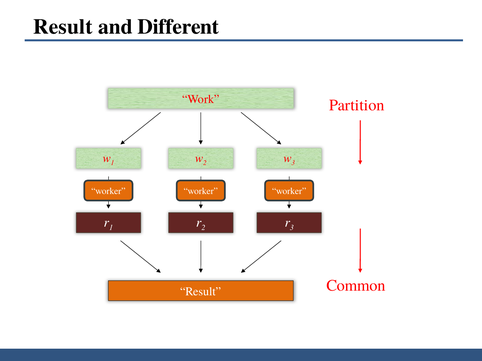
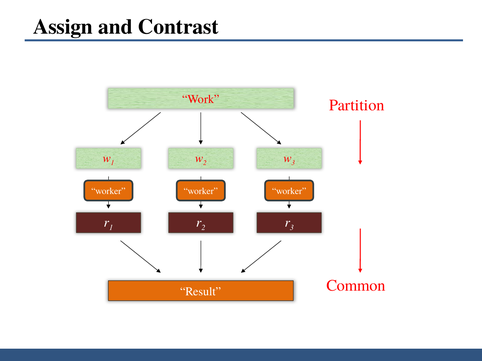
Result: Result -> Assign (63, 27)
Different: Different -> Contrast (178, 27)
